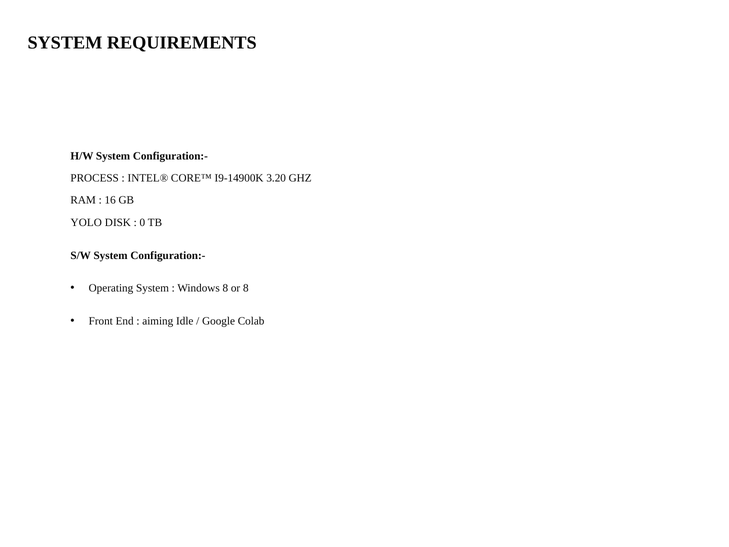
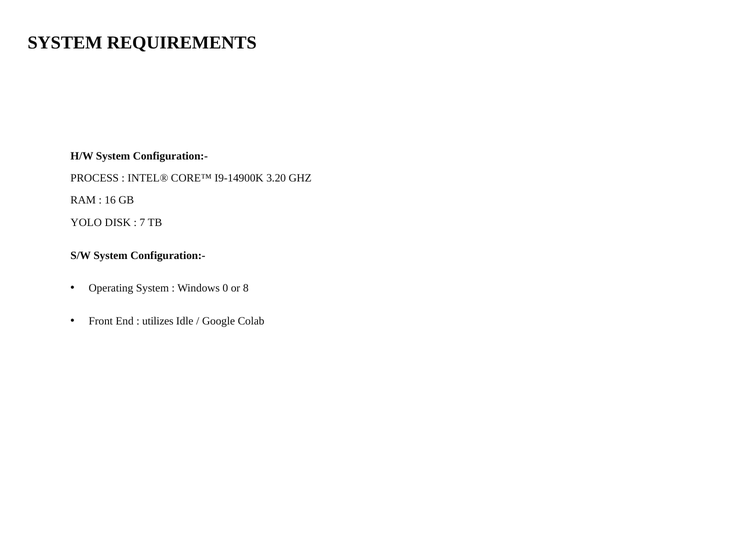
0: 0 -> 7 (142, 222)
Windows 8: 8 -> 0 (225, 288)
aiming: aiming -> utilizes (158, 321)
